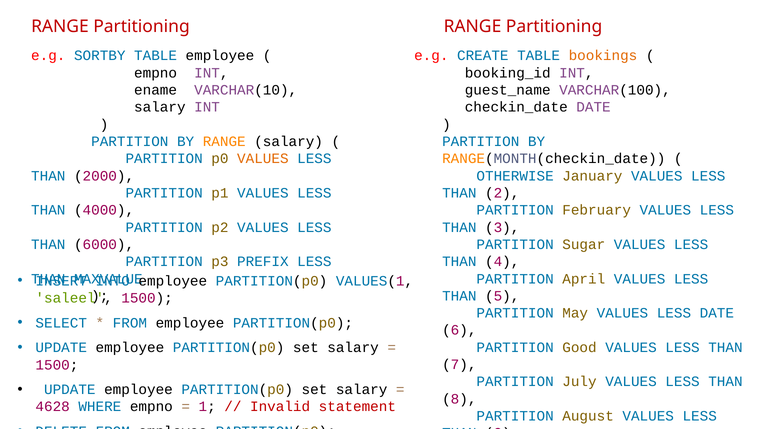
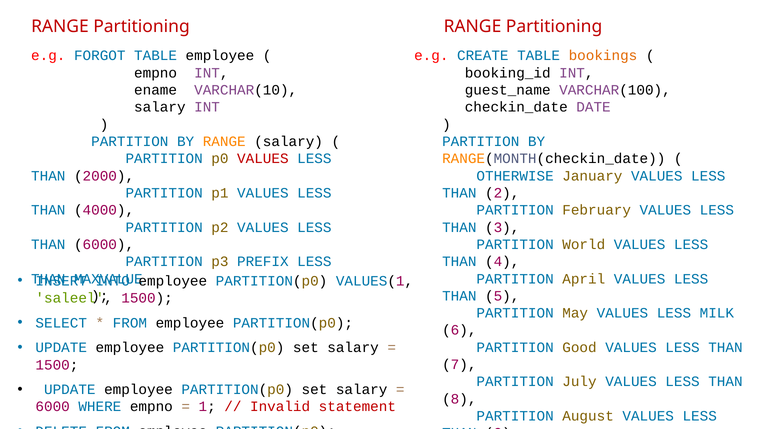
SORTBY: SORTBY -> FORGOT (100, 56)
VALUES colour: orange -> red (263, 159)
Sugar: Sugar -> World (584, 245)
LESS DATE: DATE -> MILK (717, 313)
4628: 4628 -> 6000 (53, 407)
